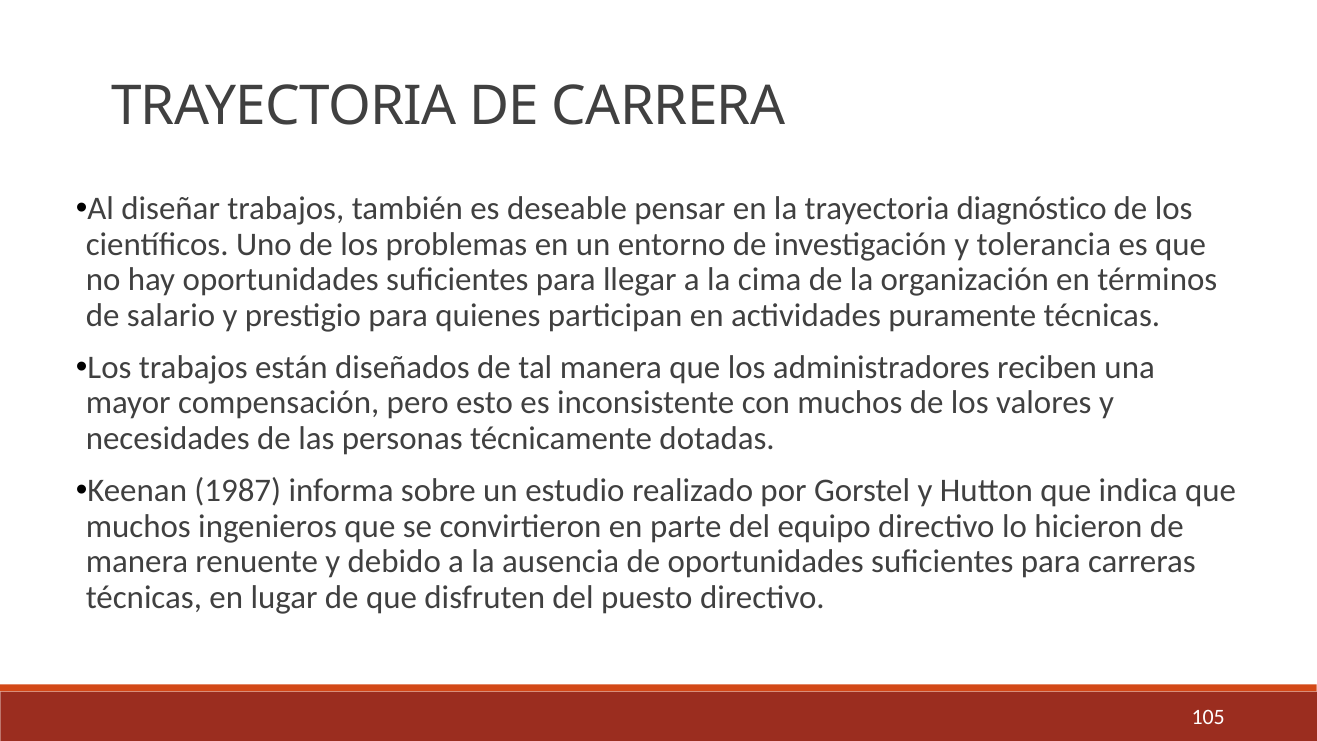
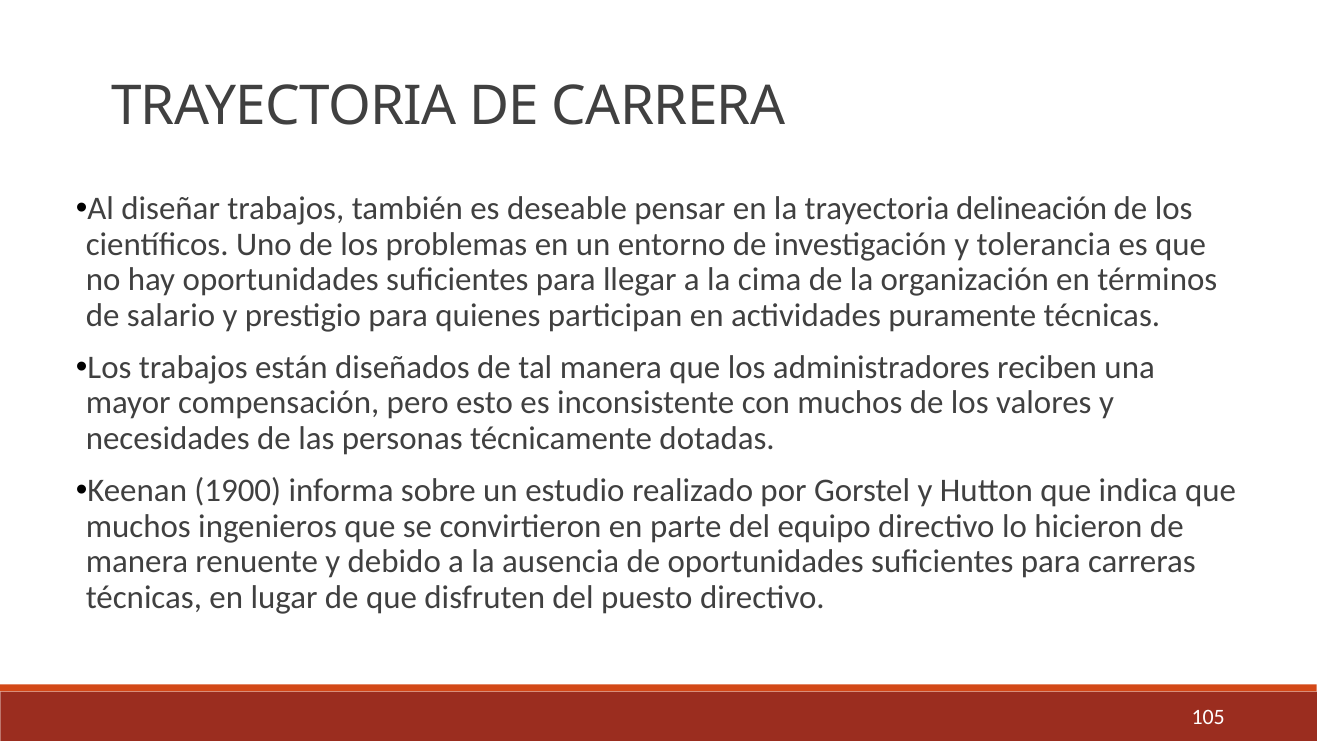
diagnóstico: diagnóstico -> delineación (1032, 209)
1987: 1987 -> 1900 (238, 491)
